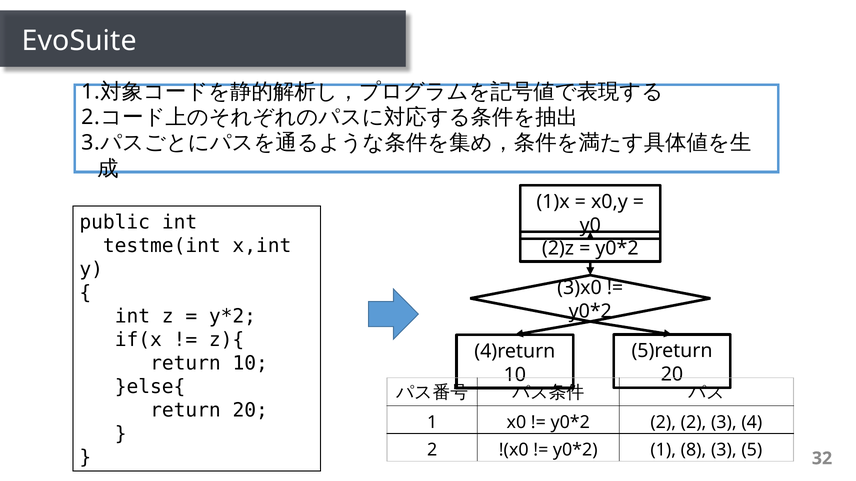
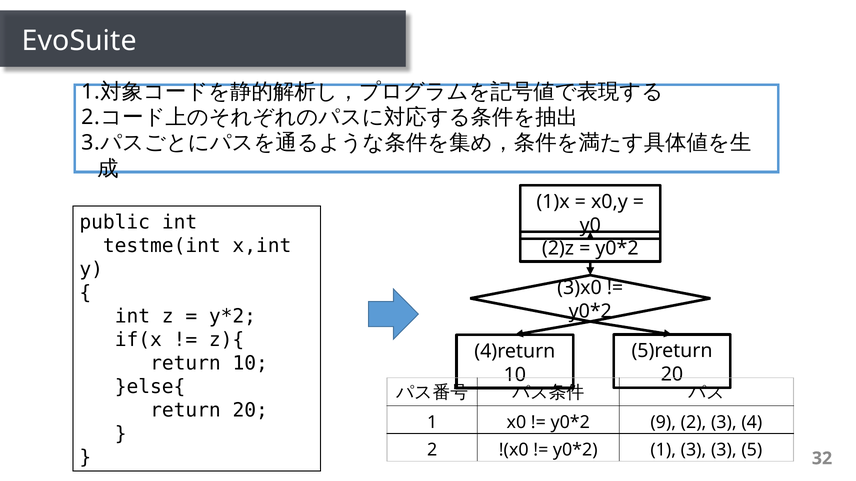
2: 2 -> 9 (663, 423)
1 8: 8 -> 3 (694, 450)
